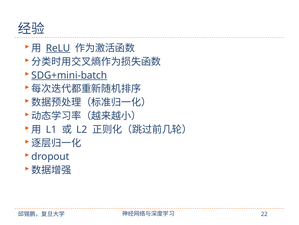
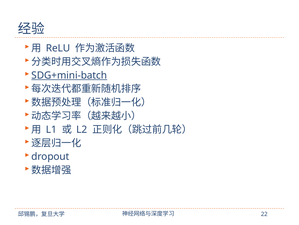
ReLU underline: present -> none (58, 48)
